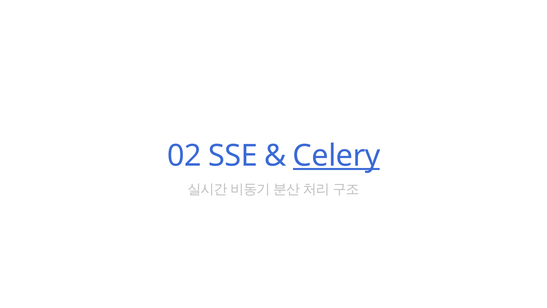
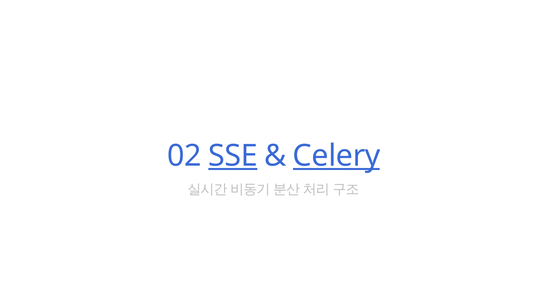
SSE underline: none -> present (233, 156)
